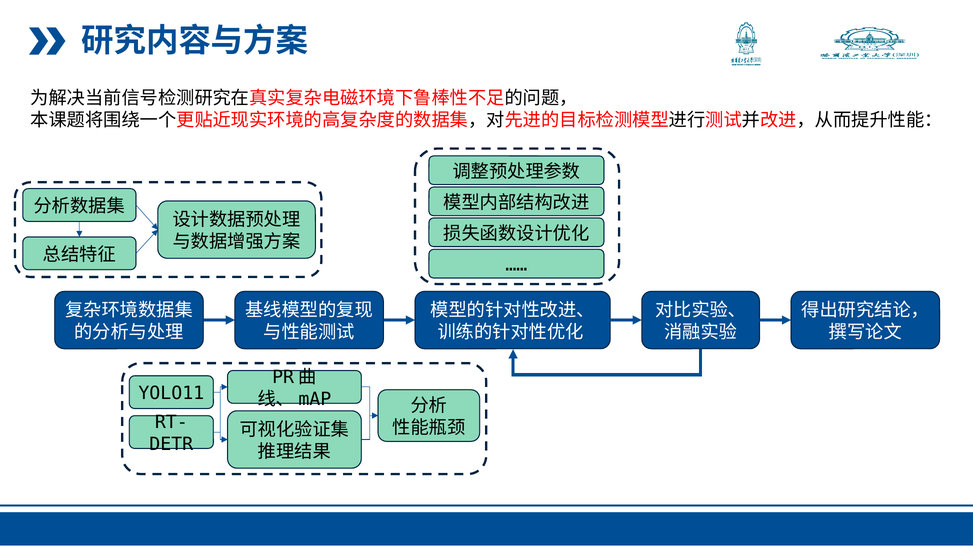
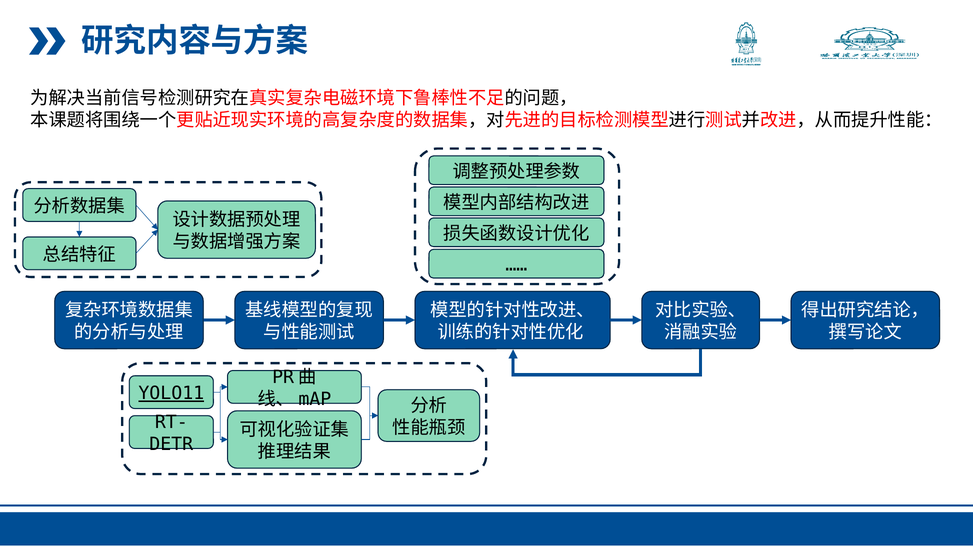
YOLO11 underline: none -> present (171, 394)
